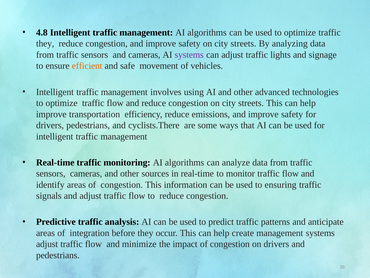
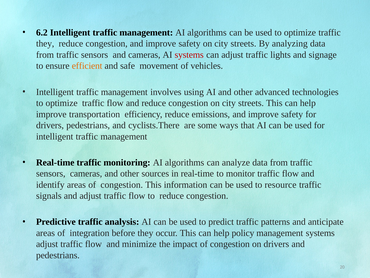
4.8: 4.8 -> 6.2 (42, 32)
systems colour: purple -> red (189, 55)
ensuring: ensuring -> resource (281, 184)
create: create -> policy (243, 233)
